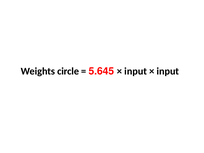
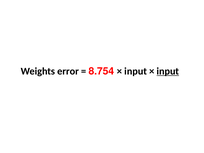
circle: circle -> error (68, 71)
5.645: 5.645 -> 8.754 (101, 71)
input underline: none -> present (168, 71)
